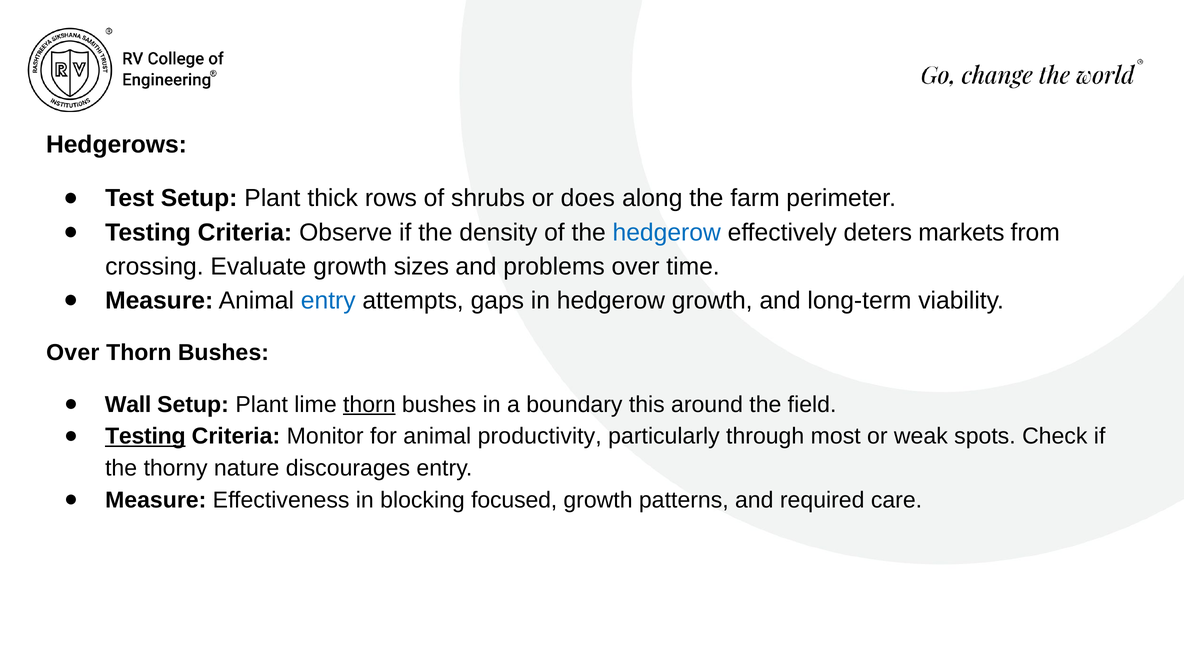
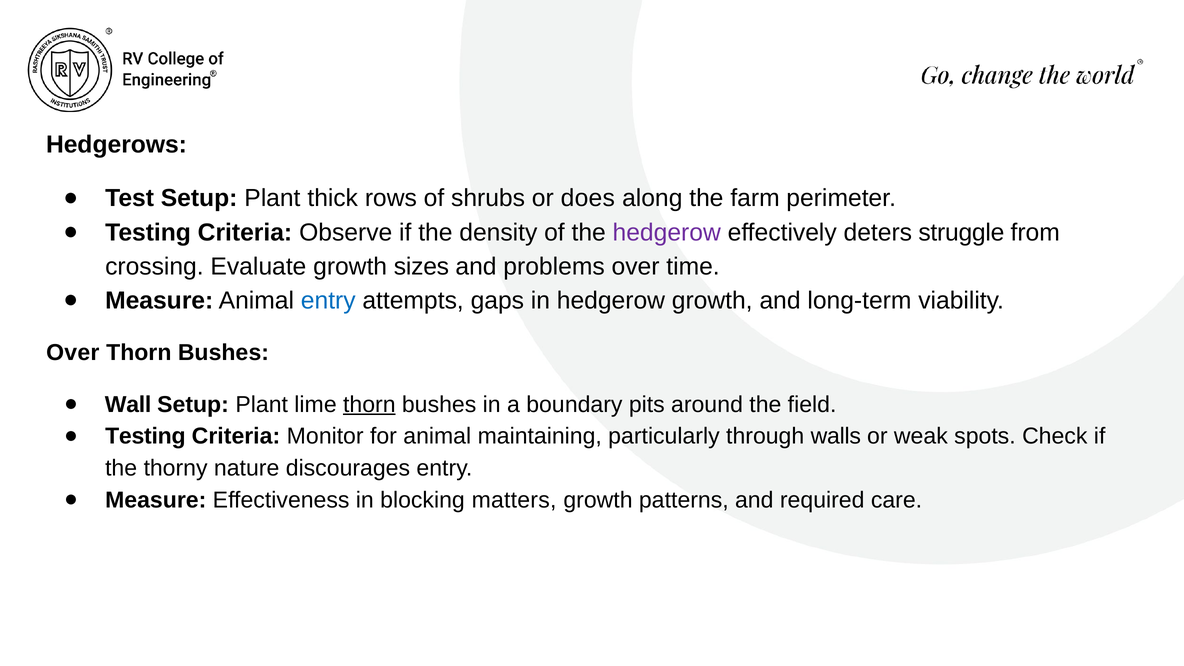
hedgerow colour: blue -> purple (667, 232)
markets: markets -> struggle (961, 232)
this: this -> pits (647, 404)
Testing underline: present -> none (145, 436)
productivity: productivity -> maintaining (540, 436)
most: most -> walls (836, 436)
focused: focused -> matters (514, 500)
